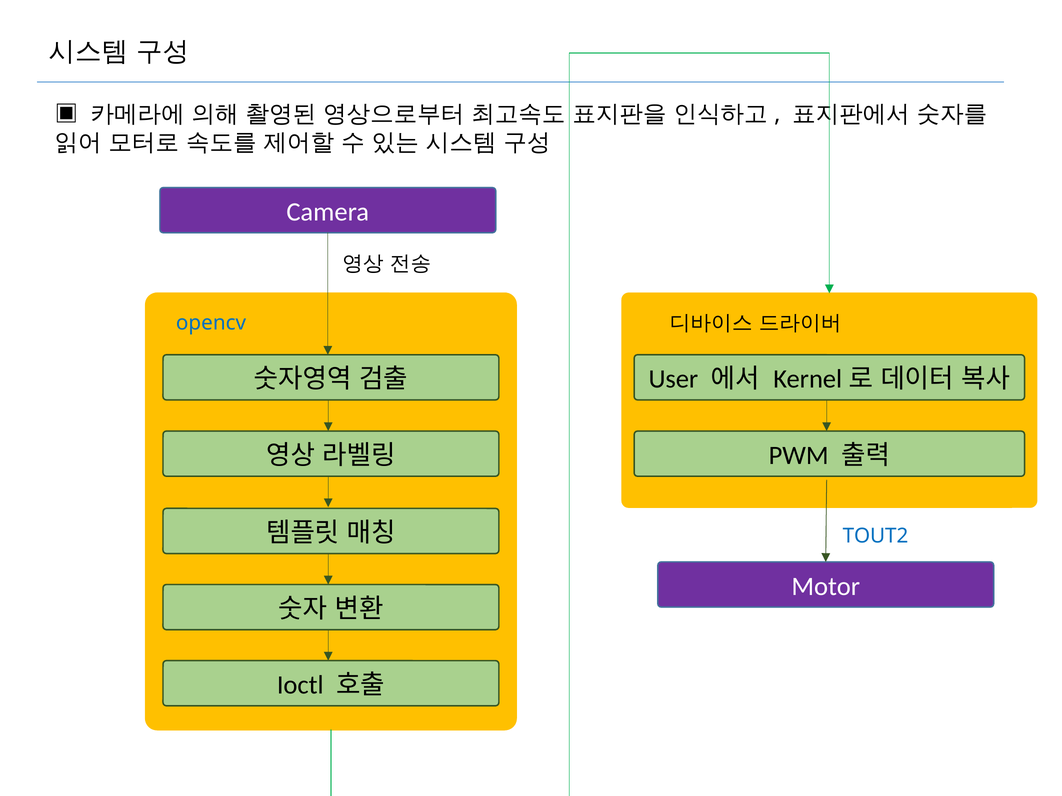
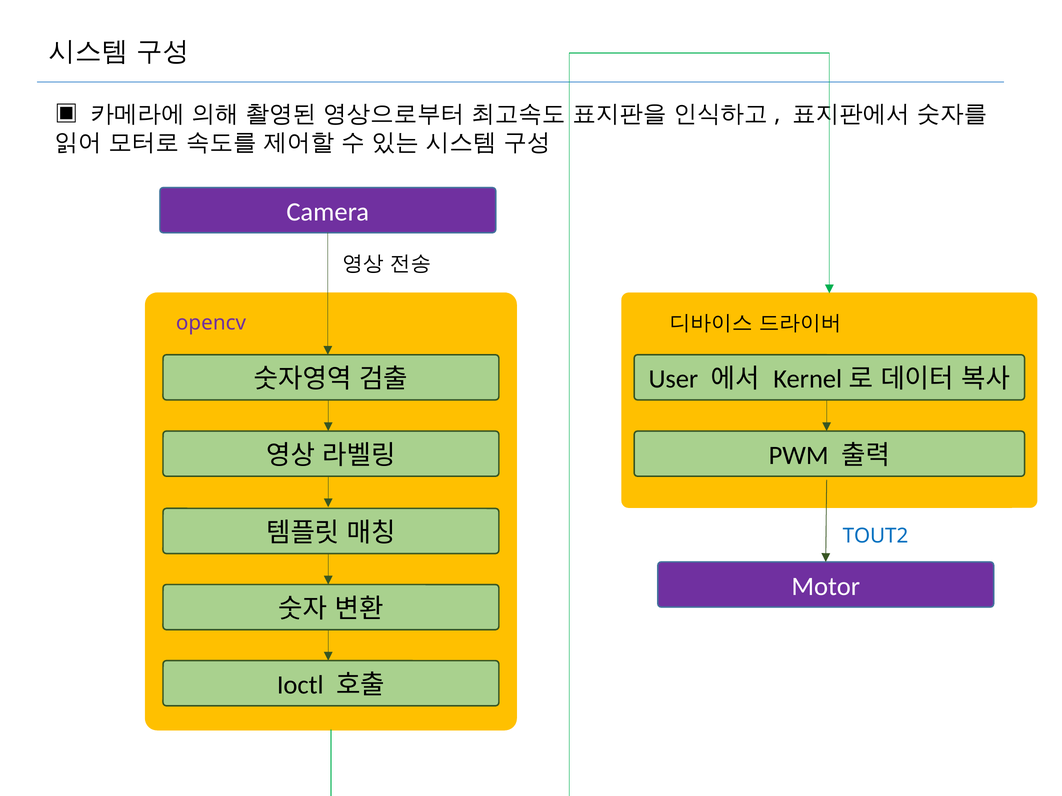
opencv colour: blue -> purple (211, 323)
